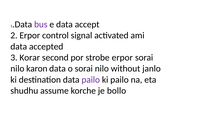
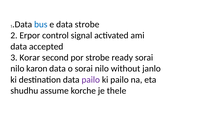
bus colour: purple -> blue (41, 24)
data accept: accept -> strobe (87, 24)
strobe erpor: erpor -> ready (122, 58)
bollo: bollo -> thele (117, 91)
